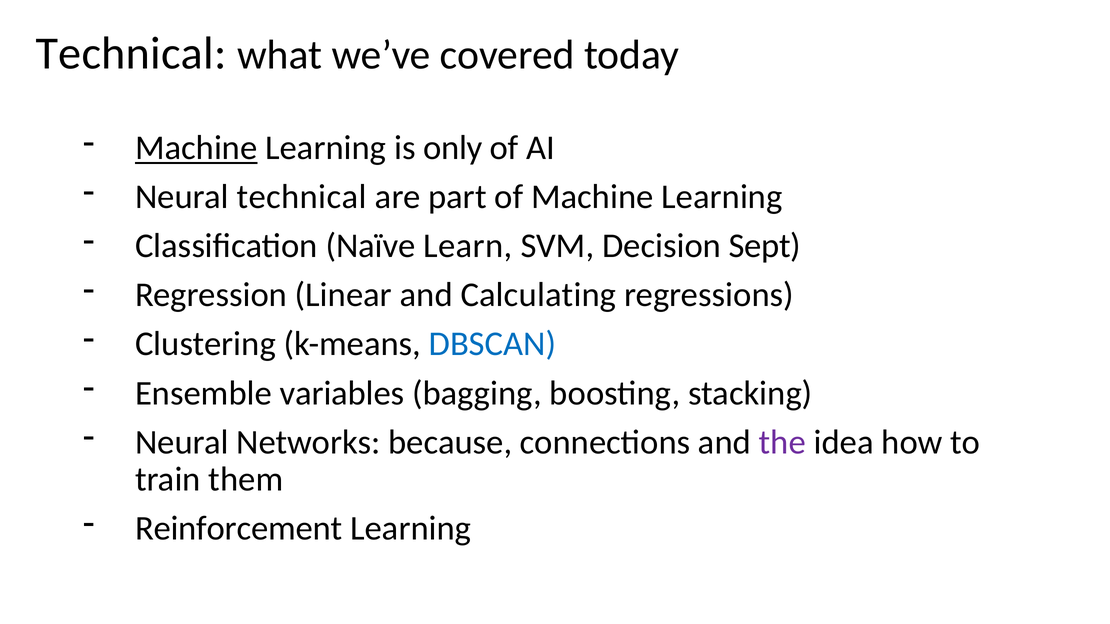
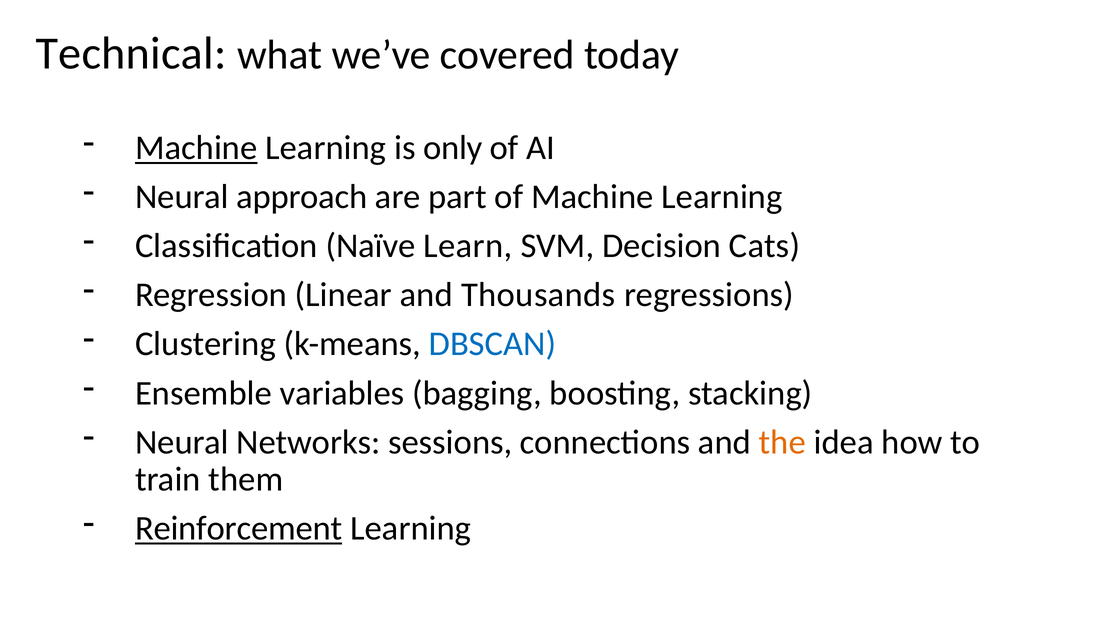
Neural technical: technical -> approach (302, 197)
Sept: Sept -> Cats (765, 246)
Calculating: Calculating -> Thousands (538, 295)
because: because -> sessions (450, 442)
the colour: purple -> orange (782, 442)
Reinforcement underline: none -> present (239, 529)
